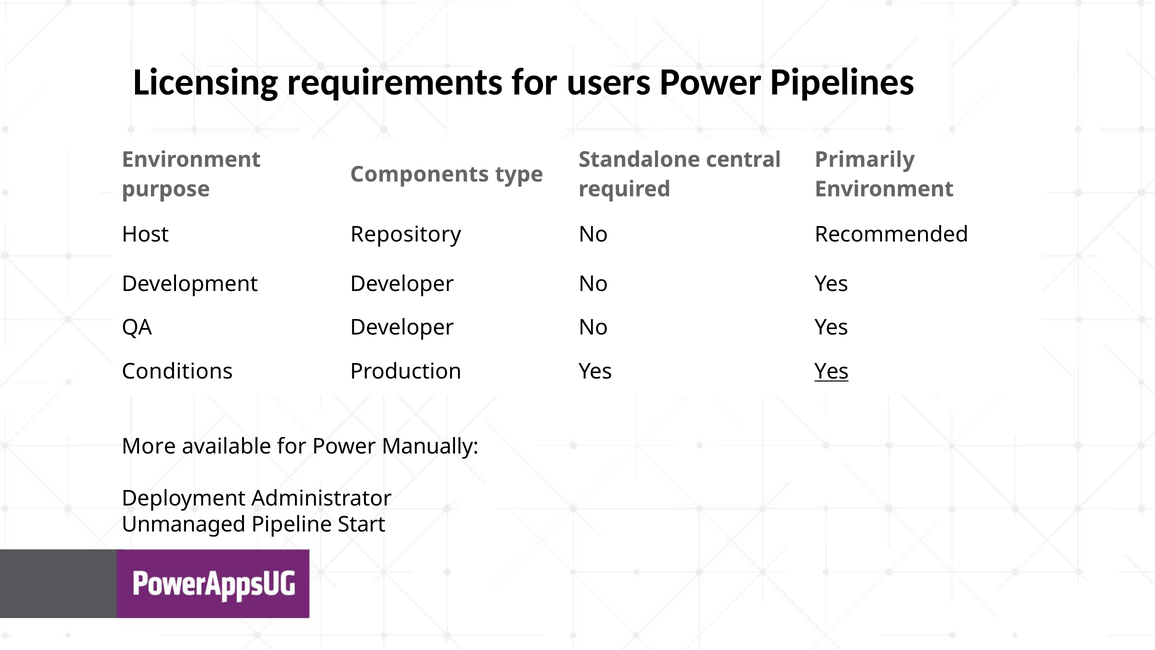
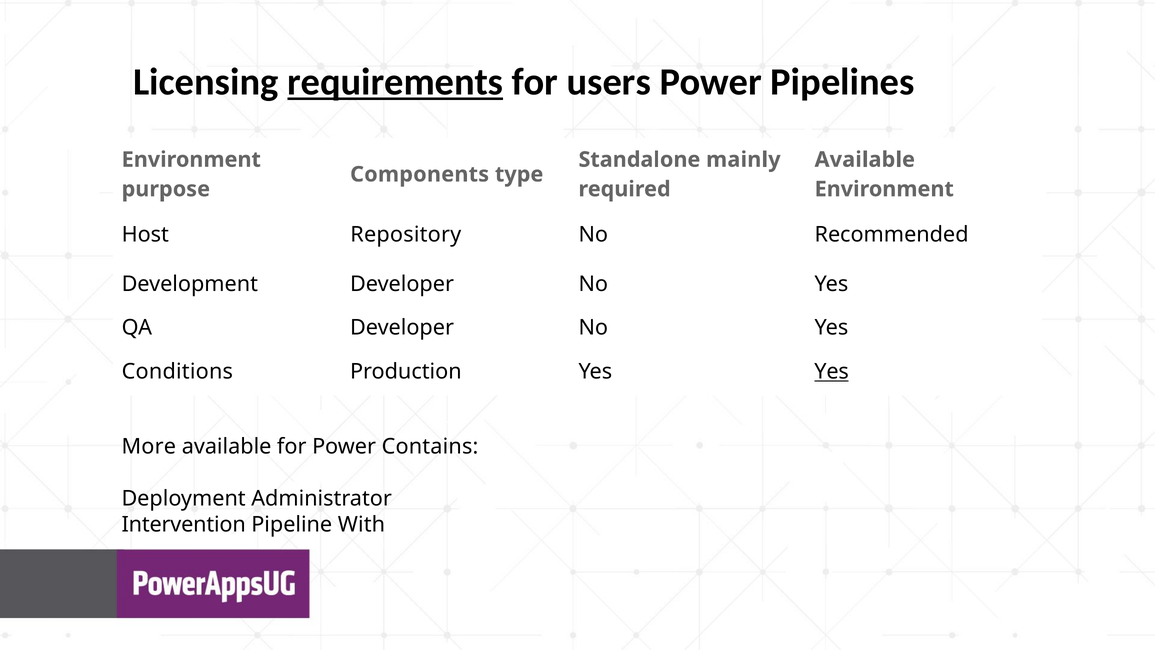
requirements underline: none -> present (395, 82)
central: central -> mainly (743, 160)
Primarily: Primarily -> Available (865, 160)
Manually: Manually -> Contains (430, 446)
Unmanaged: Unmanaged -> Intervention (184, 524)
Start: Start -> With (361, 524)
